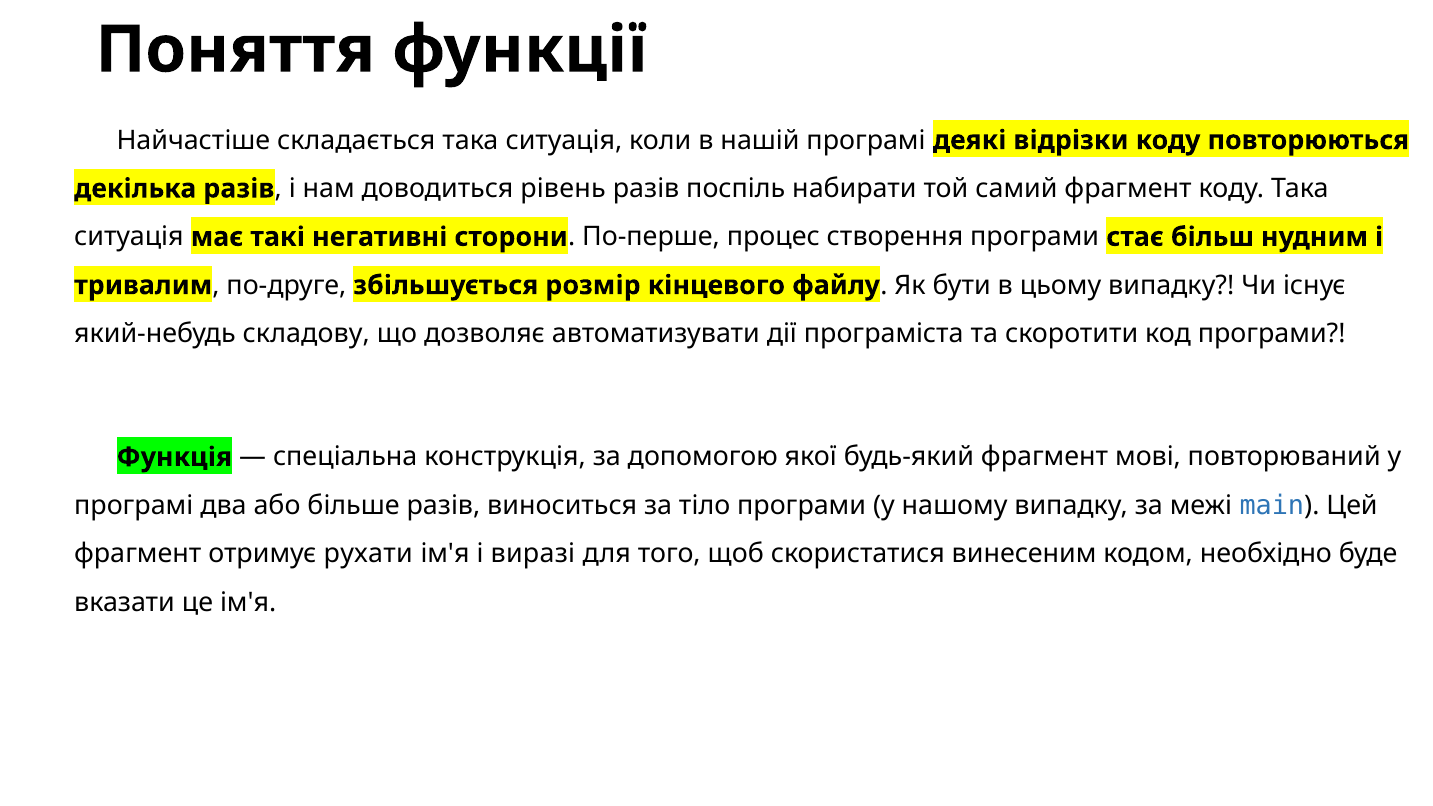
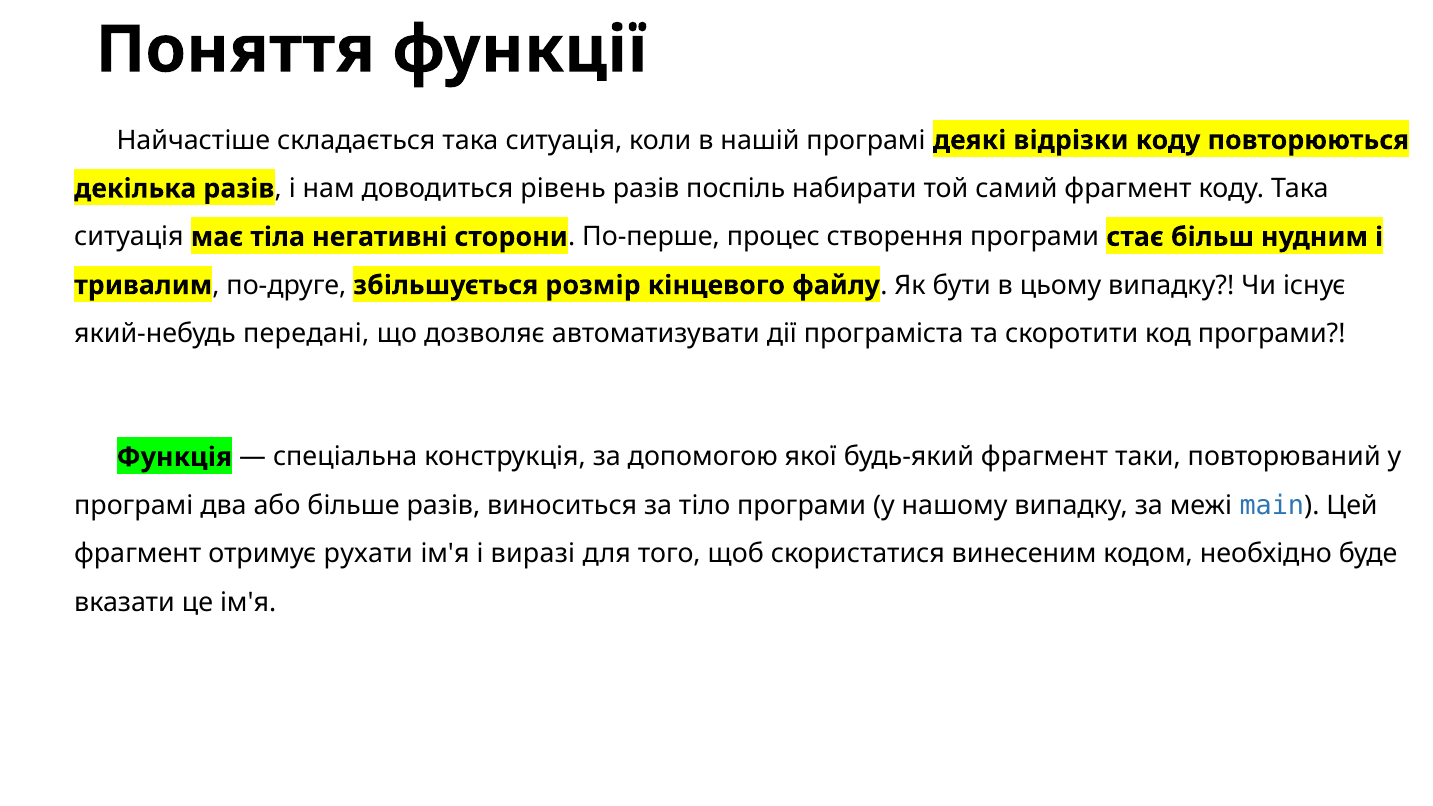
такі: такі -> тіла (278, 237)
складову: складову -> передані (306, 334)
мові: мові -> таки (1148, 457)
